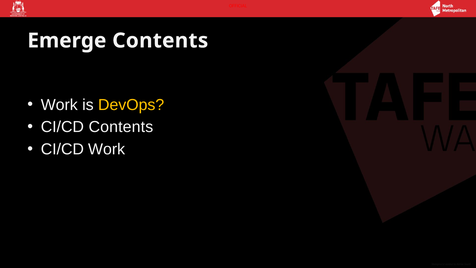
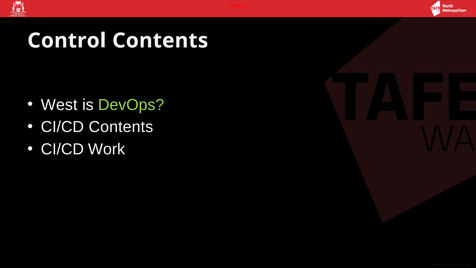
Emerge: Emerge -> Control (67, 41)
Work: Work -> West (59, 105)
DevOps colour: yellow -> light green (131, 105)
